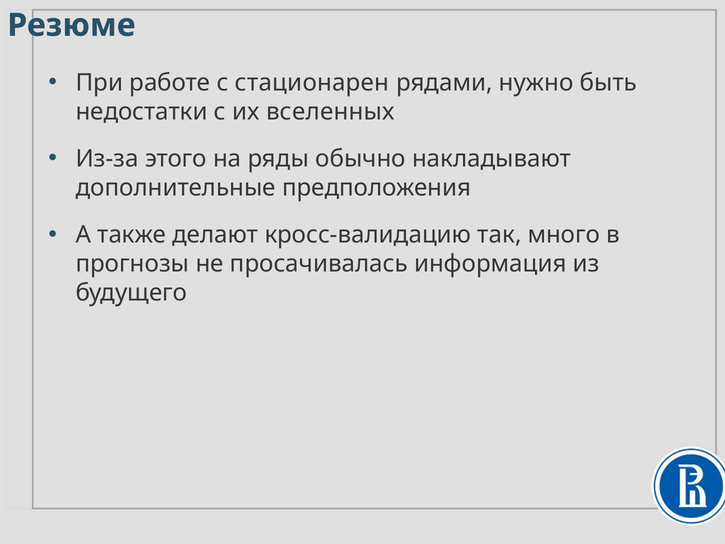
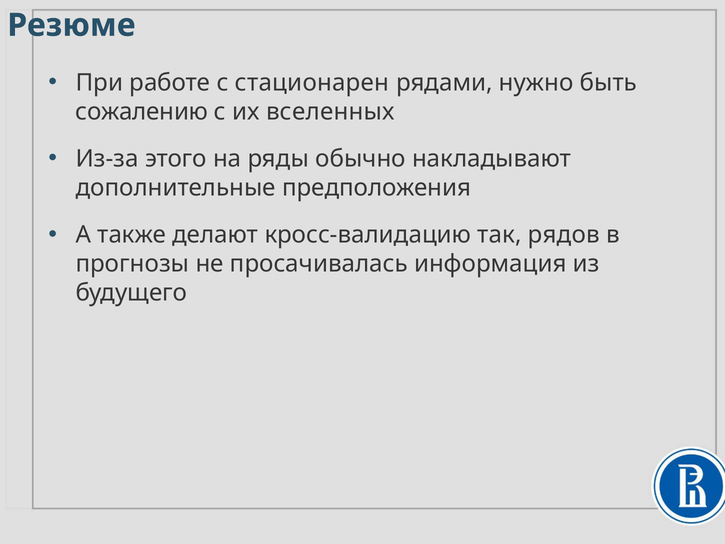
недостатки: недостатки -> сожалению (142, 112)
много: много -> рядов (564, 235)
